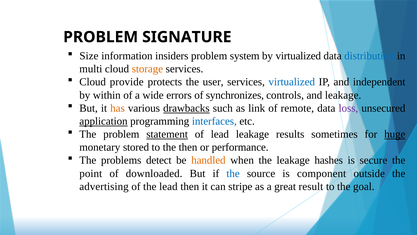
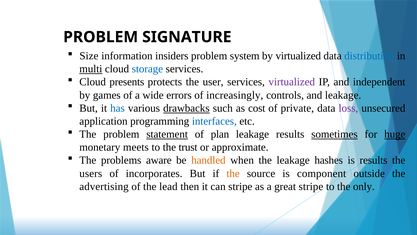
multi underline: none -> present (91, 69)
storage colour: orange -> blue (147, 69)
provide: provide -> presents (127, 82)
virtualized colour: blue -> purple (292, 82)
within: within -> games (107, 95)
synchronizes: synchronizes -> increasingly (235, 95)
has colour: orange -> blue (118, 108)
link: link -> cost (257, 108)
remote: remote -> private (297, 108)
application underline: present -> none (103, 121)
of lead: lead -> plan (220, 134)
sometimes underline: none -> present (334, 134)
stored: stored -> meets (136, 147)
the then: then -> trust (188, 147)
performance: performance -> approximate (240, 147)
detect: detect -> aware (159, 160)
is secure: secure -> results (374, 160)
point: point -> users (91, 173)
downloaded: downloaded -> incorporates (154, 173)
the colour: blue -> orange (233, 173)
great result: result -> stripe (311, 186)
goal: goal -> only (364, 186)
